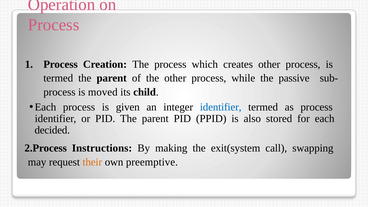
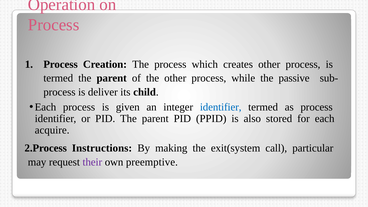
moved: moved -> deliver (103, 92)
decided: decided -> acquire (52, 130)
swapping: swapping -> particular (313, 148)
their colour: orange -> purple (92, 162)
